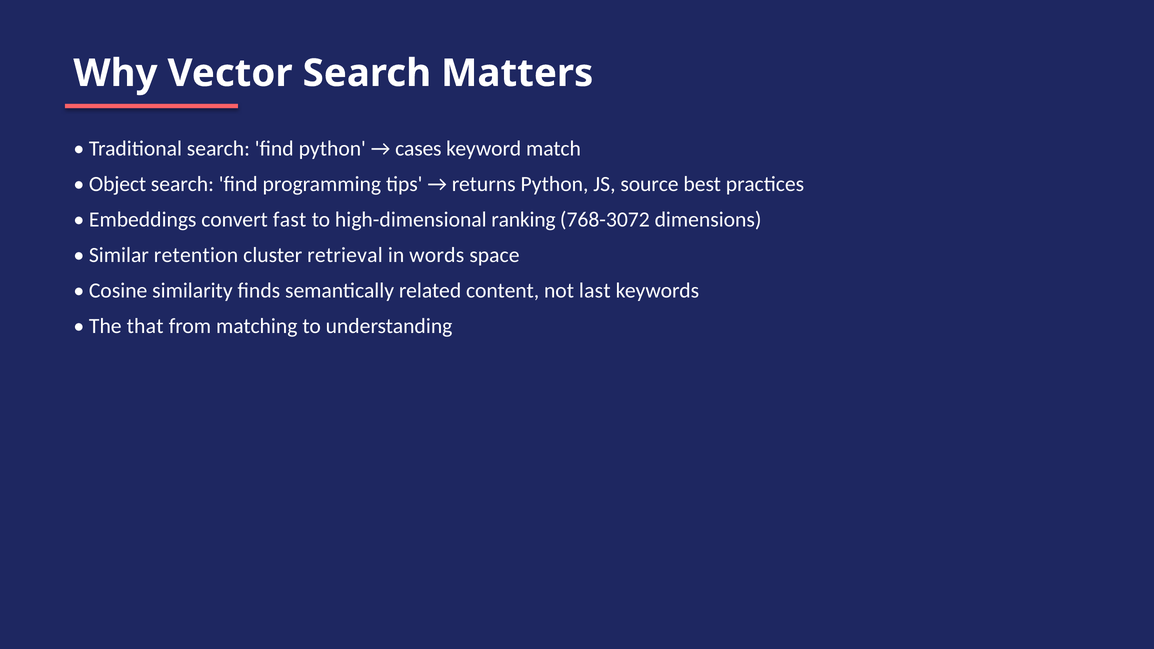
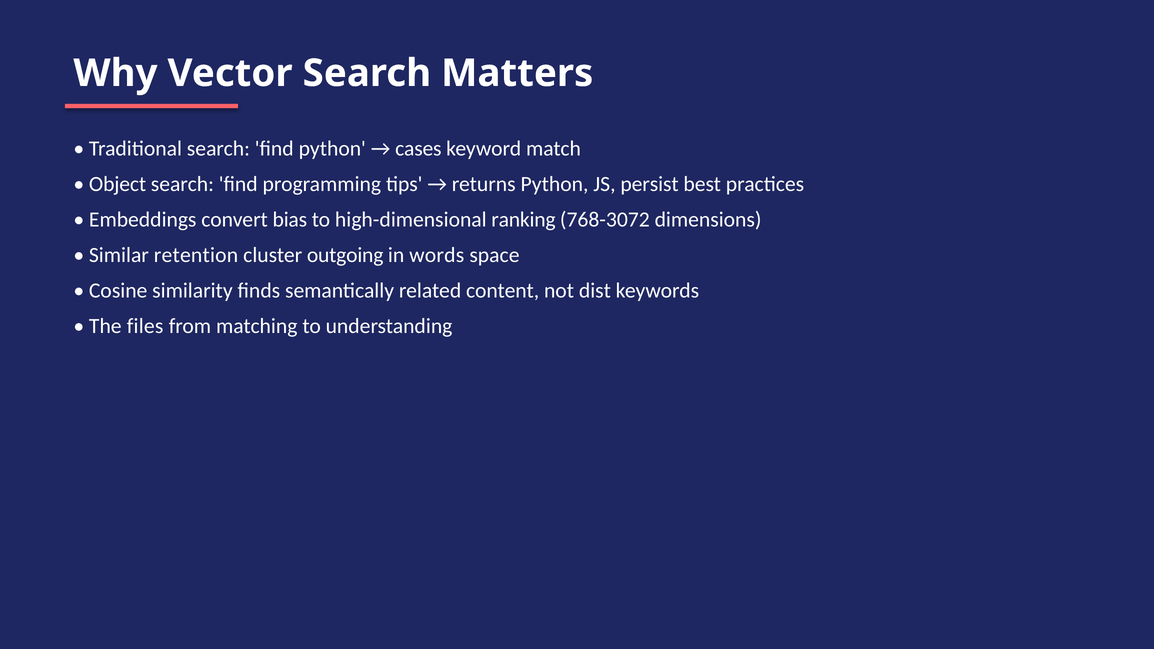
source: source -> persist (649, 184)
fast: fast -> bias (290, 220)
retrieval: retrieval -> outgoing (345, 255)
last: last -> dist (595, 291)
that: that -> files (145, 326)
